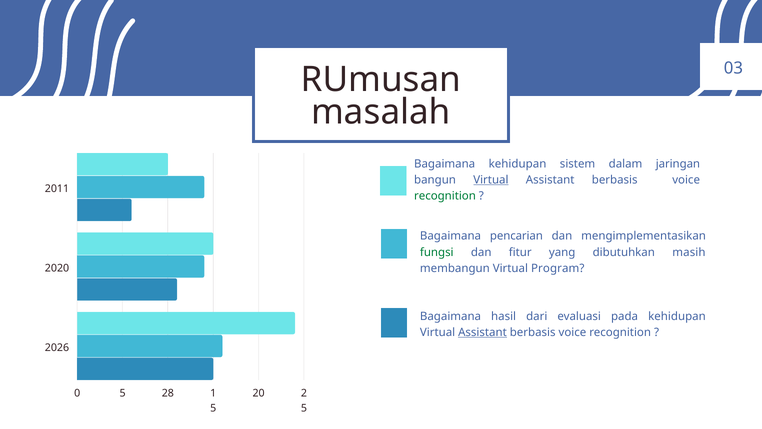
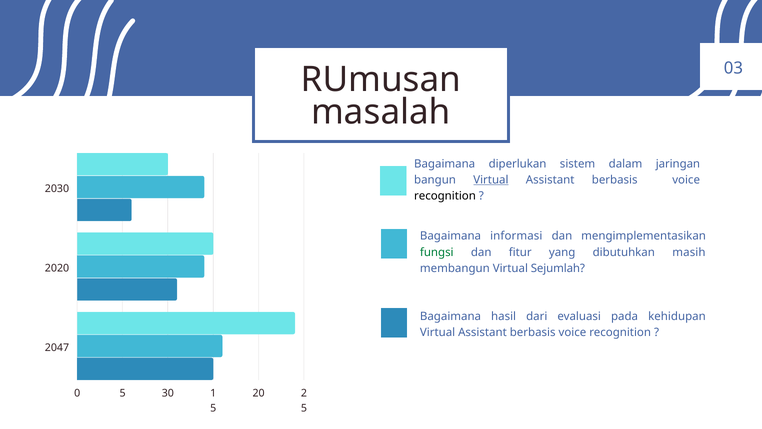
Bagaimana kehidupan: kehidupan -> diperlukan (518, 164)
2011: 2011 -> 2030 (57, 189)
recognition colour: green -> black (445, 196)
pencarian: pencarian -> informasi (516, 236)
Program: Program -> Sejumlah (558, 268)
Assistant underline: present -> none (482, 332)
2026: 2026 -> 2047 (57, 347)
28: 28 -> 30 (168, 393)
